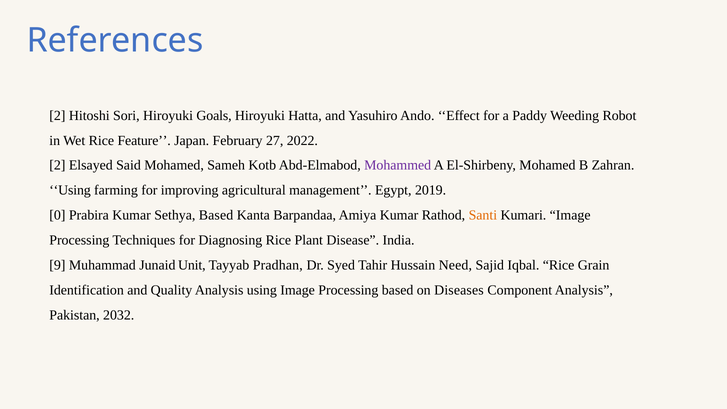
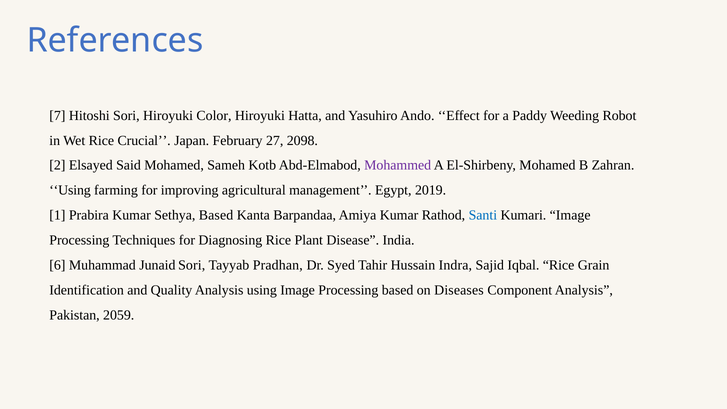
2: 2 -> 7 (57, 115)
Goals: Goals -> Color (214, 115)
Feature: Feature -> Crucial (144, 140)
2022: 2022 -> 2098 (302, 140)
0: 0 -> 1 (57, 215)
Santi colour: orange -> blue (483, 215)
9: 9 -> 6 (57, 265)
Junaid Unit: Unit -> Sori (192, 265)
Need: Need -> Indra (455, 265)
2032: 2032 -> 2059 (119, 315)
